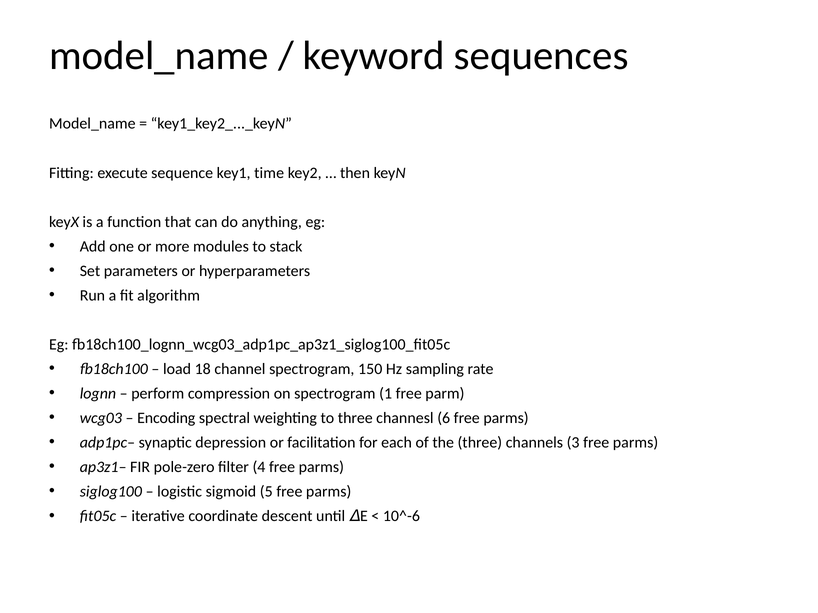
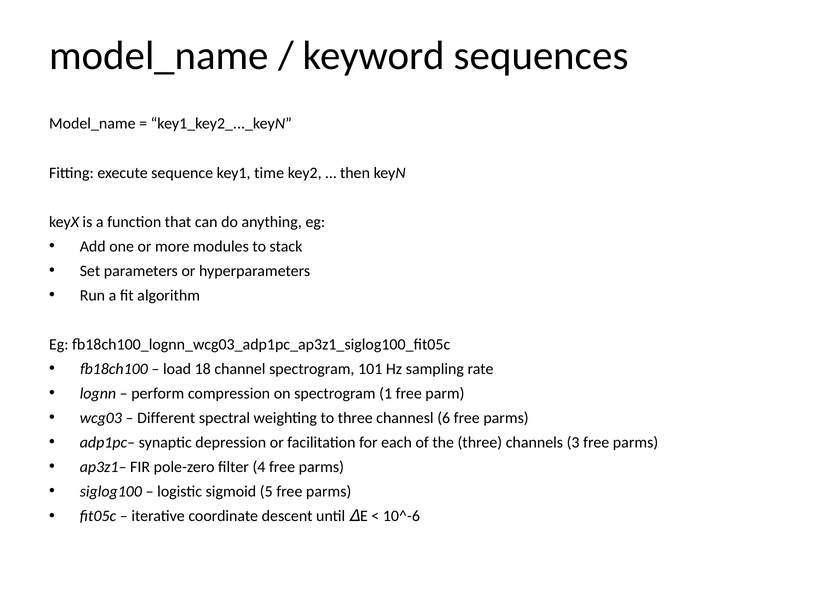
150: 150 -> 101 (370, 369)
Encoding: Encoding -> Different (166, 418)
